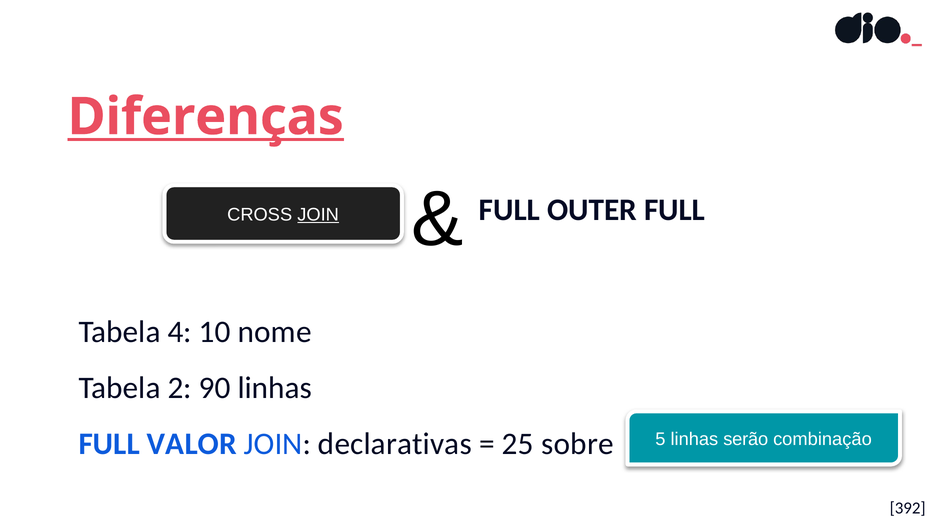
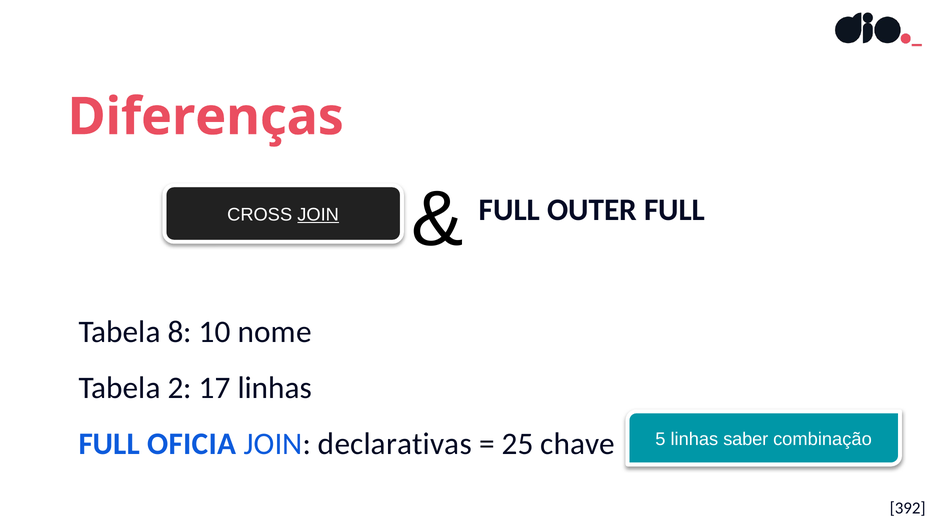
Diferenças underline: present -> none (206, 117)
4: 4 -> 8 (180, 332)
90: 90 -> 17 (215, 388)
VALOR: VALOR -> OFICIA (192, 444)
sobre: sobre -> chave (578, 444)
serão: serão -> saber (746, 439)
